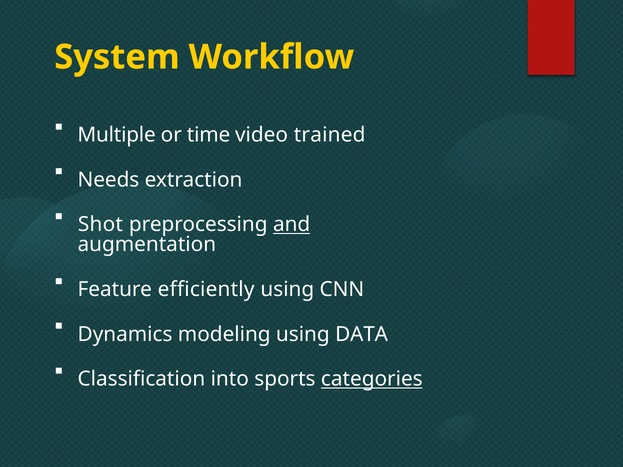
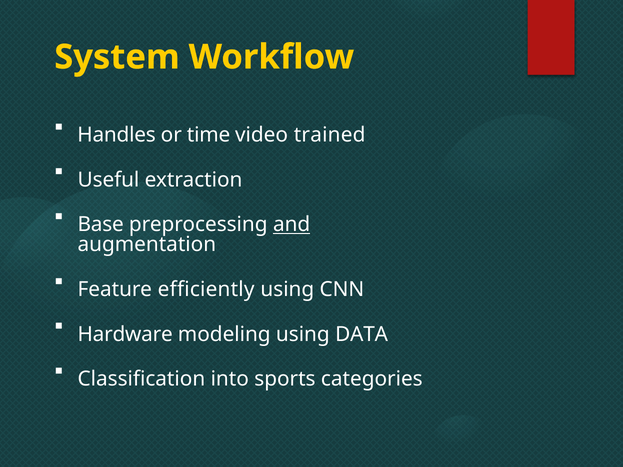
Multiple: Multiple -> Handles (117, 135)
Needs: Needs -> Useful (108, 180)
Shot: Shot -> Base (101, 225)
Dynamics: Dynamics -> Hardware (125, 334)
categories underline: present -> none (372, 379)
